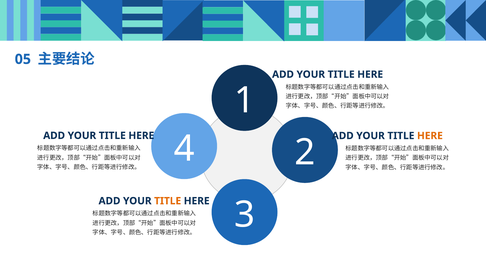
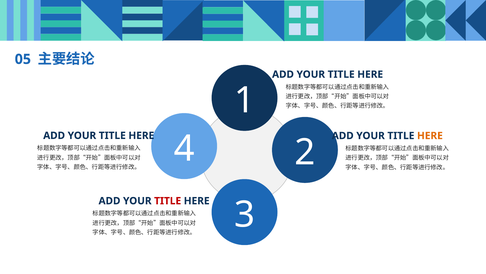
TITLE colour: orange -> red (168, 200)
